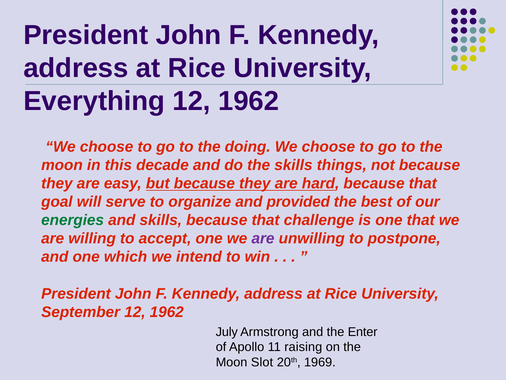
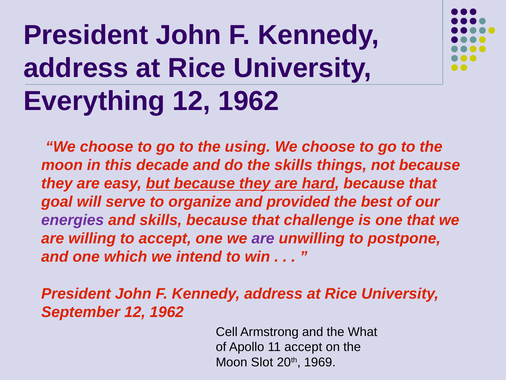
doing: doing -> using (248, 147)
energies colour: green -> purple (73, 220)
July: July -> Cell (227, 331)
Enter: Enter -> What (363, 331)
11 raising: raising -> accept (303, 347)
